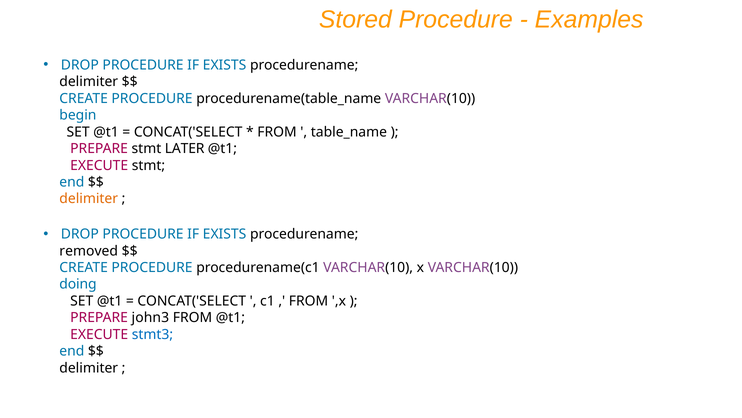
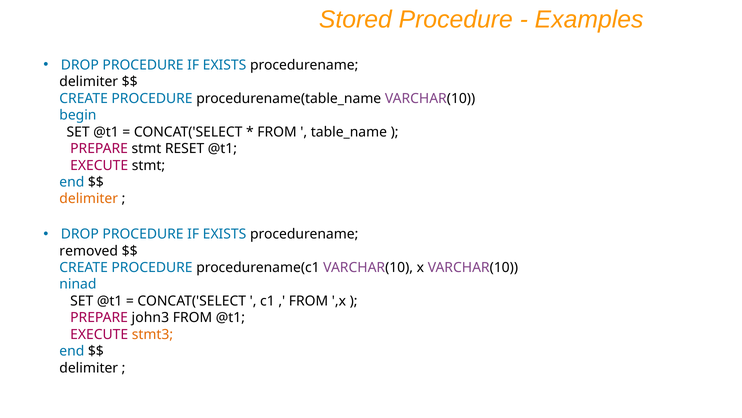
LATER: LATER -> RESET (185, 148)
doing: doing -> ninad (78, 284)
stmt3 colour: blue -> orange (152, 334)
